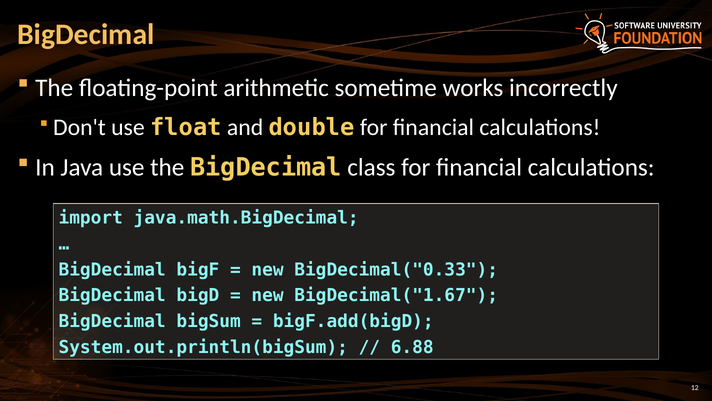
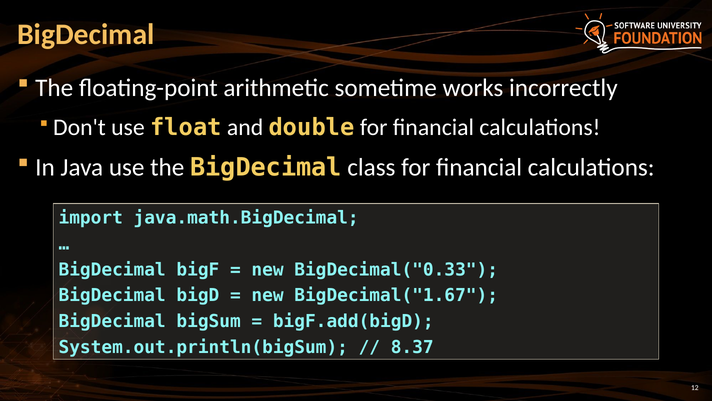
6.88: 6.88 -> 8.37 (412, 347)
